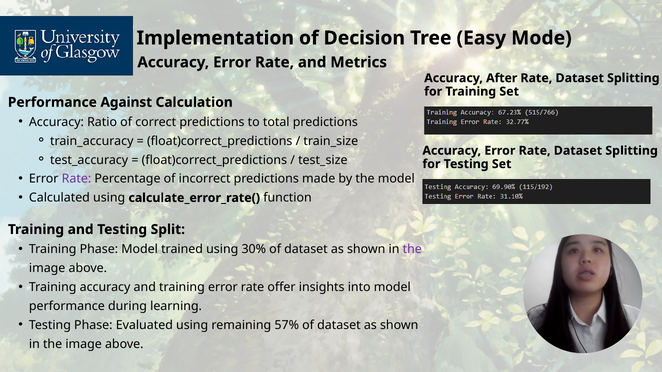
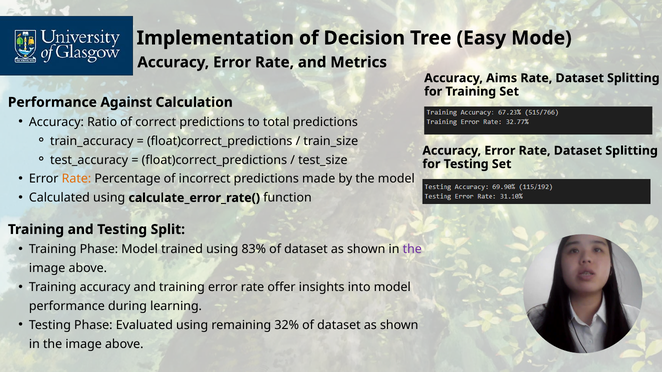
After: After -> Aims (502, 78)
Rate colour: purple -> orange (76, 179)
30%: 30% -> 83% (254, 249)
57%: 57% -> 32% (287, 325)
